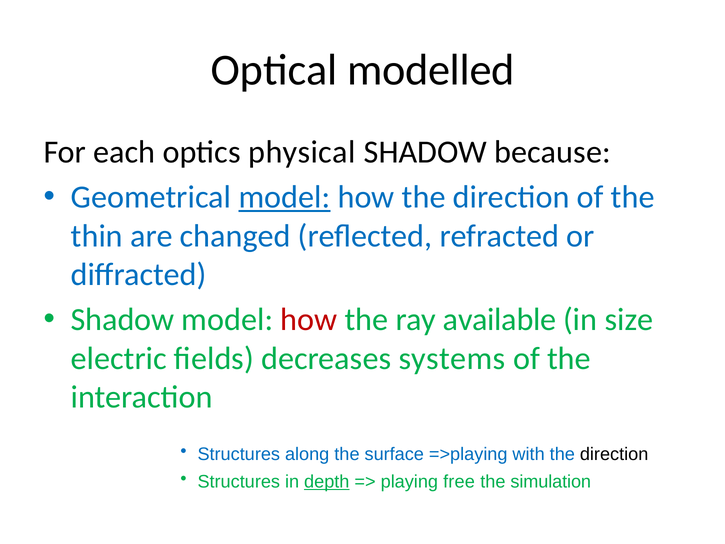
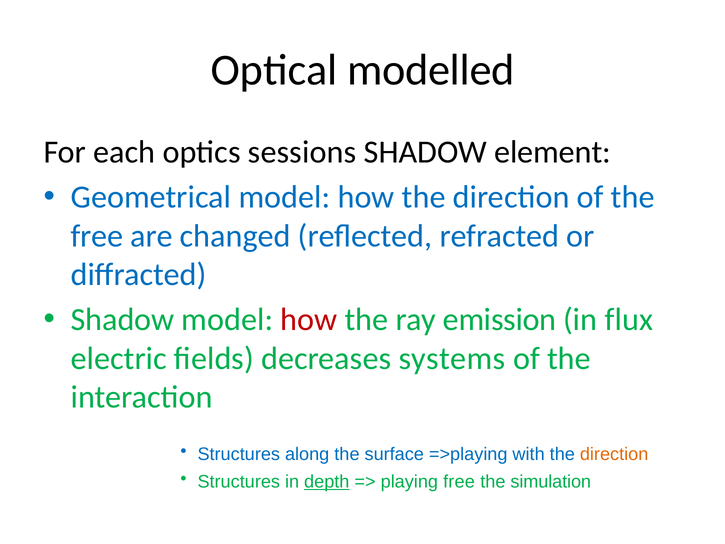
physical: physical -> sessions (302, 152)
because: because -> element (553, 152)
model underline: present -> none (284, 197)
thin: thin -> free (97, 236)
available: available -> emission (500, 320)
size: size -> flux (629, 320)
direction colour: black -> orange (614, 454)
